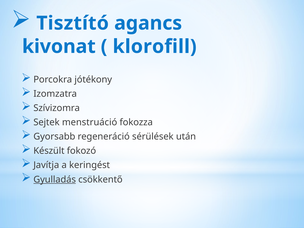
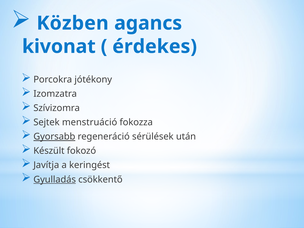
Tisztító: Tisztító -> Közben (73, 23)
klorofill: klorofill -> érdekes (155, 47)
Gyorsabb underline: none -> present (54, 137)
